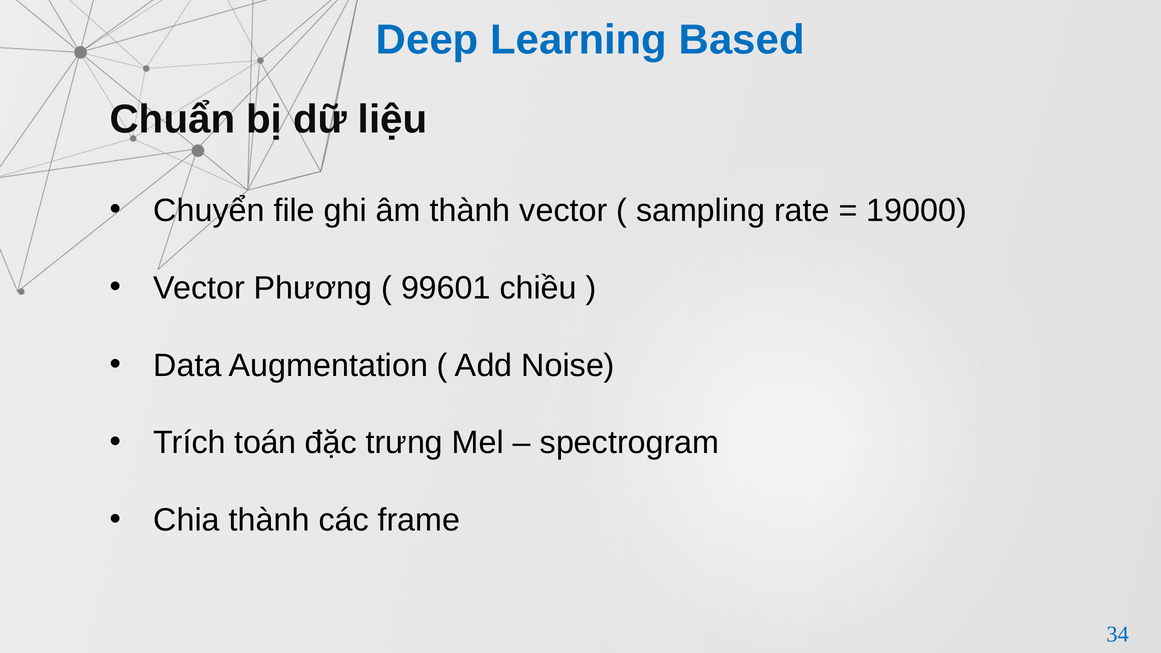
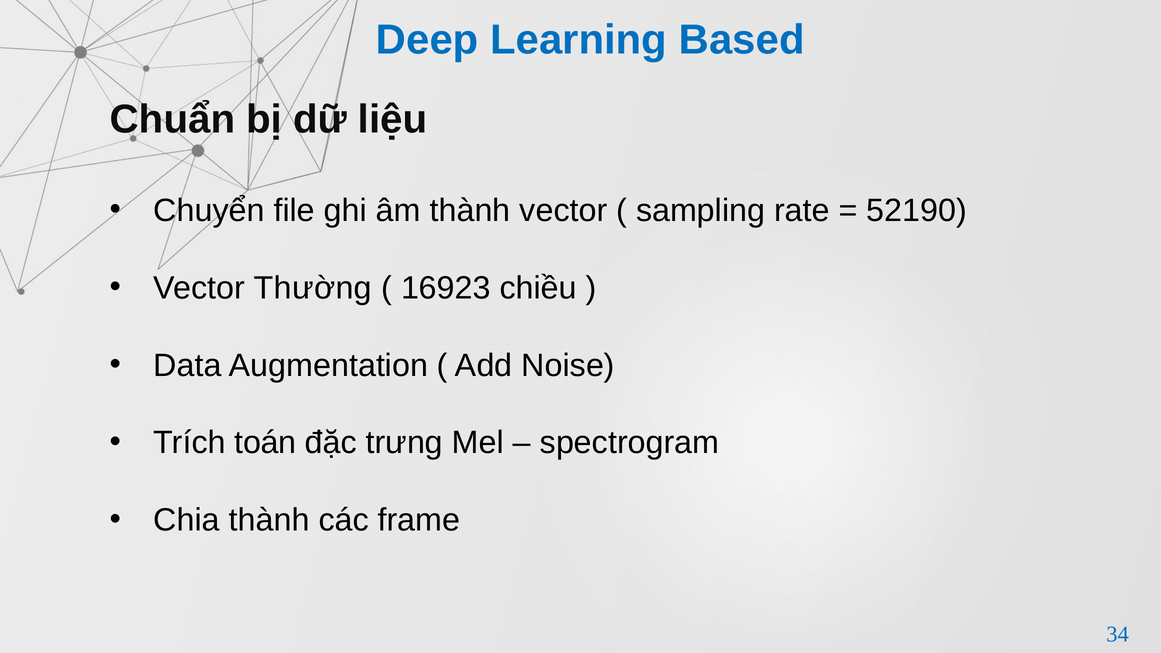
19000: 19000 -> 52190 (917, 211)
Phương: Phương -> Thường (313, 288)
99601: 99601 -> 16923 (446, 288)
